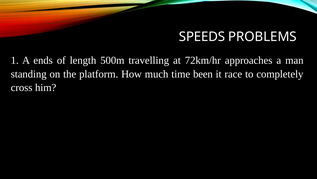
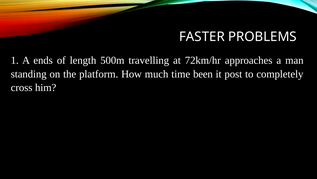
SPEEDS: SPEEDS -> FASTER (202, 37)
race: race -> post (233, 74)
